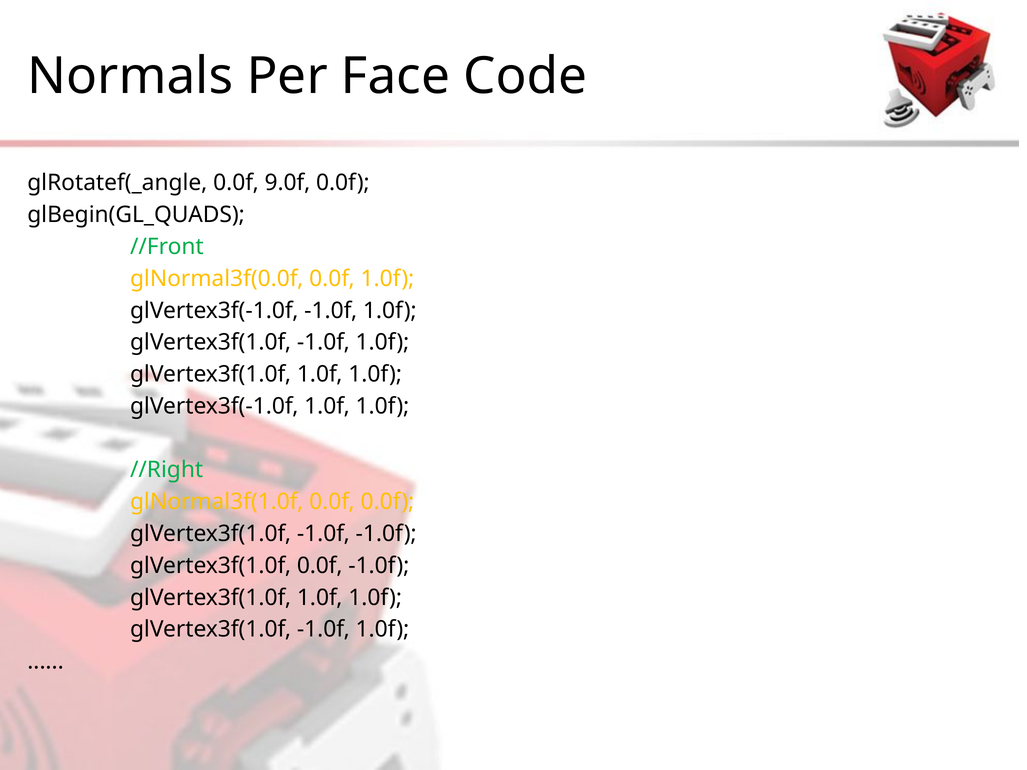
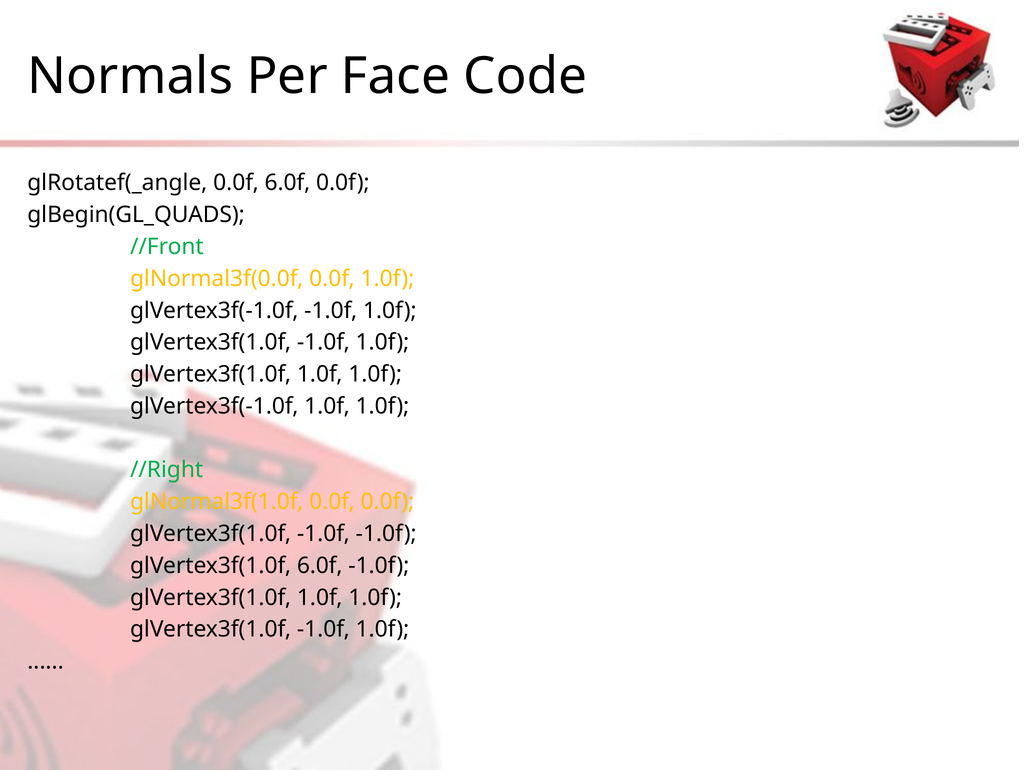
0.0f 9.0f: 9.0f -> 6.0f (287, 183)
glVertex3f(1.0f 0.0f: 0.0f -> 6.0f (320, 566)
